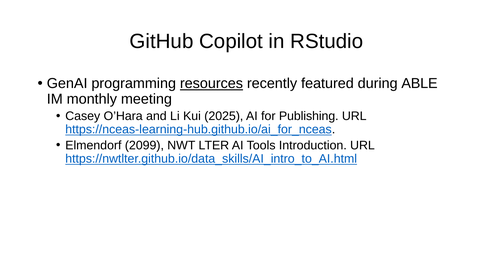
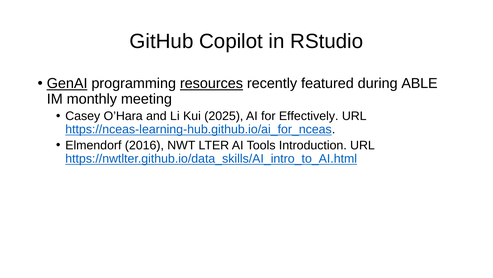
GenAI underline: none -> present (67, 83)
Publishing: Publishing -> Effectively (309, 116)
2099: 2099 -> 2016 (144, 145)
